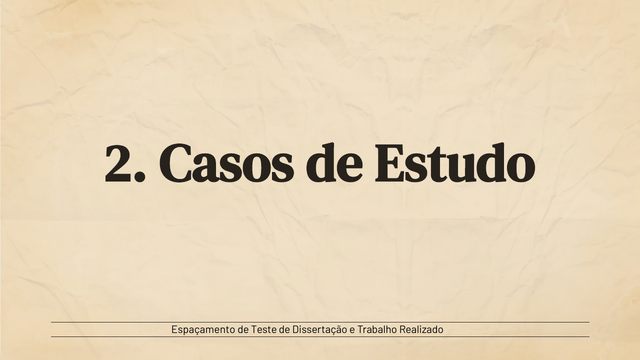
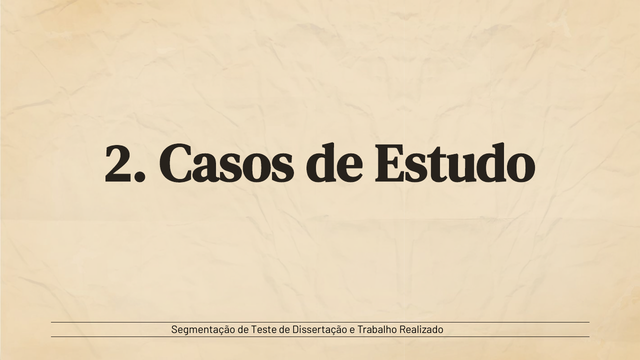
Espaçamento: Espaçamento -> Segmentação (203, 330)
